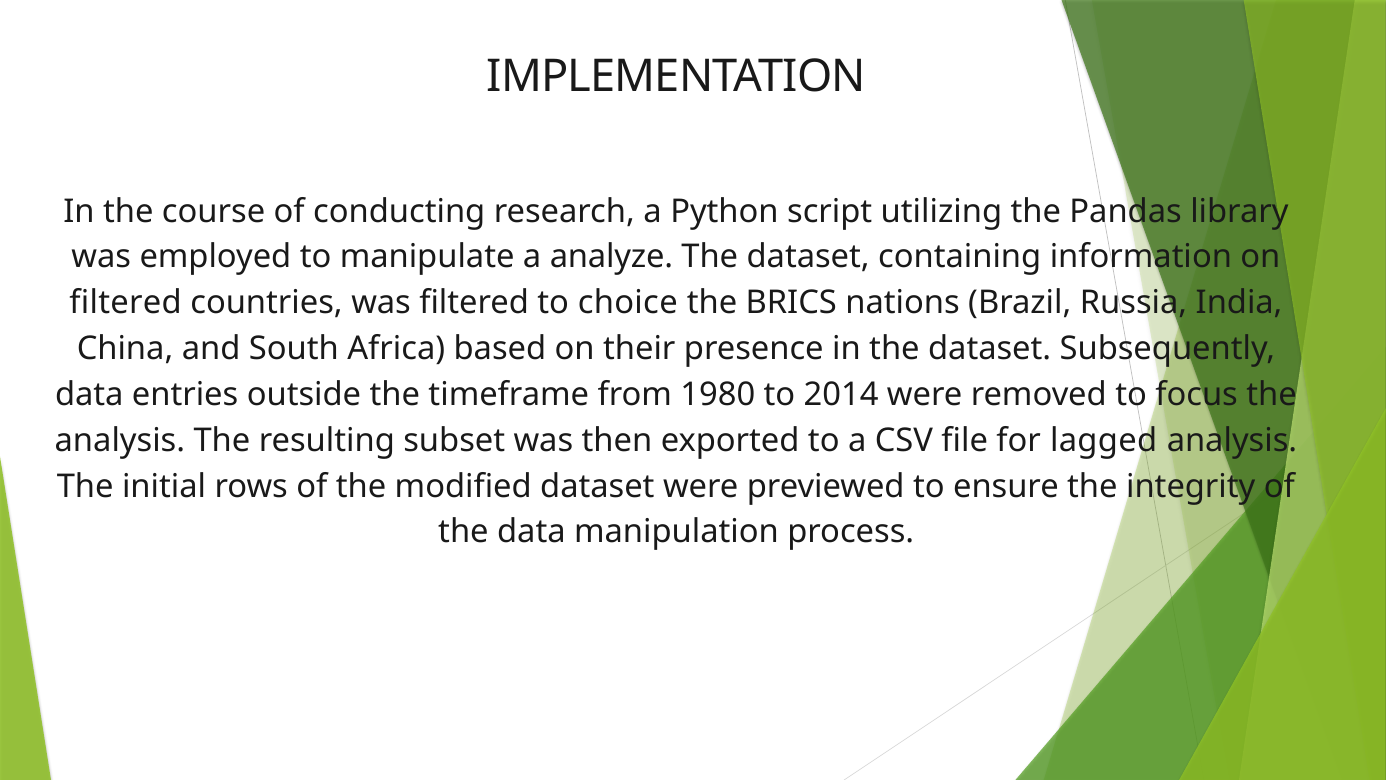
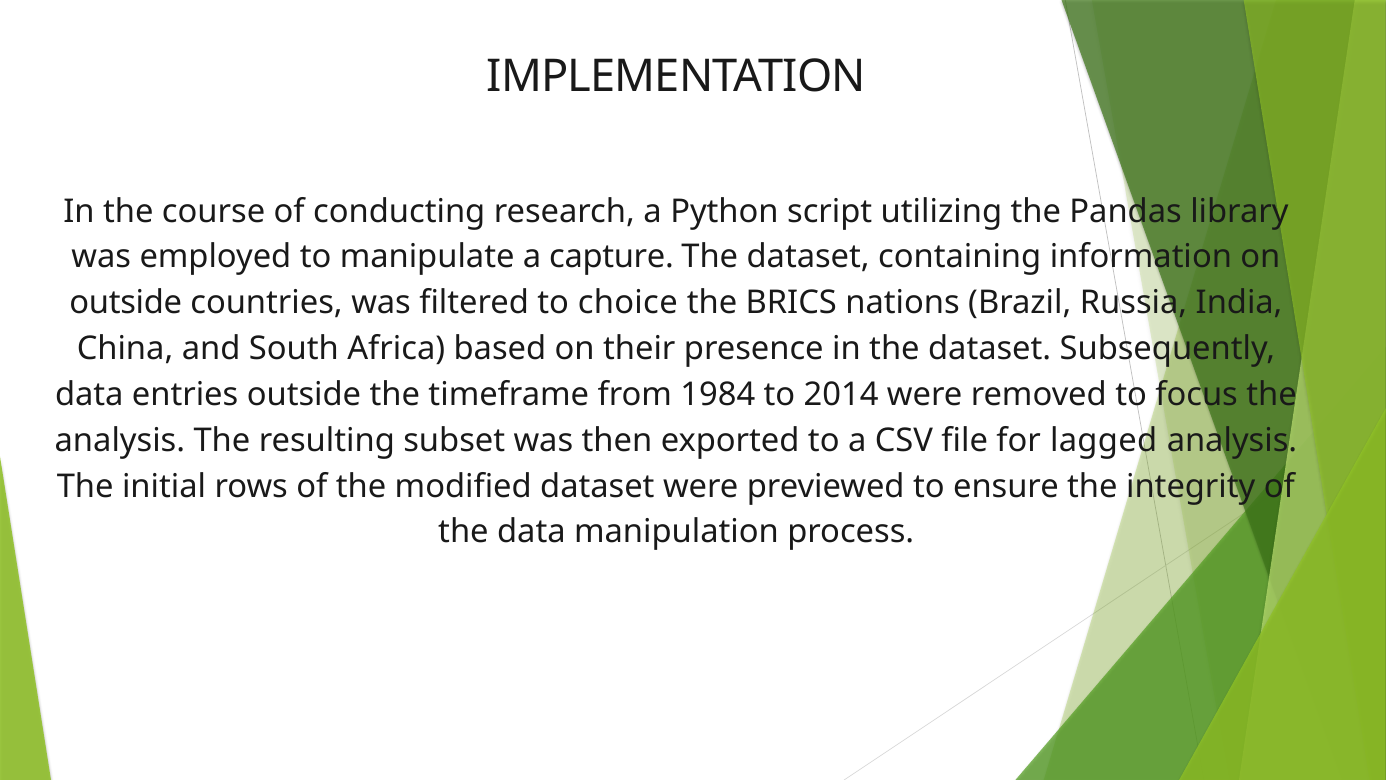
analyze: analyze -> capture (611, 257)
filtered: filtered -> outside (126, 303)
1980: 1980 -> 1984 (718, 395)
